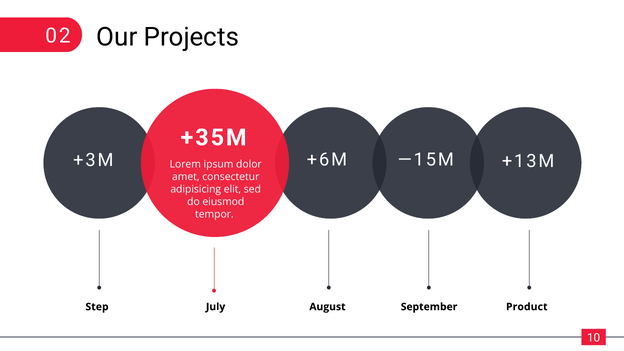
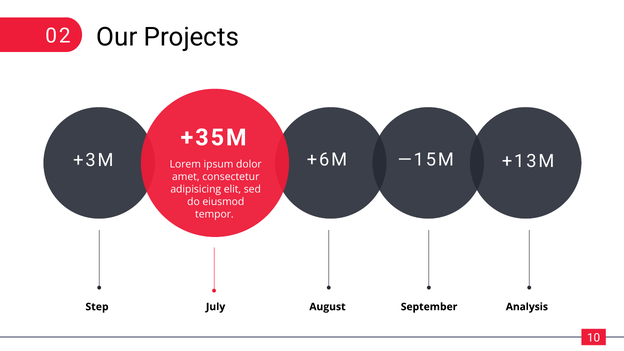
Product: Product -> Analysis (527, 307)
